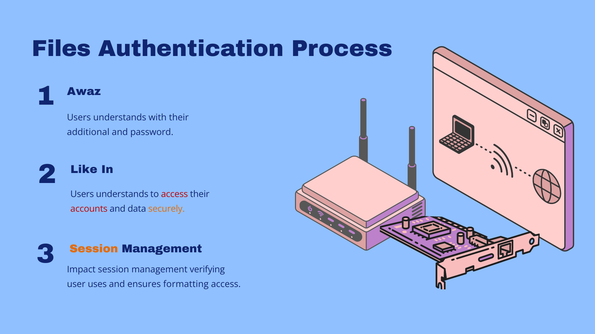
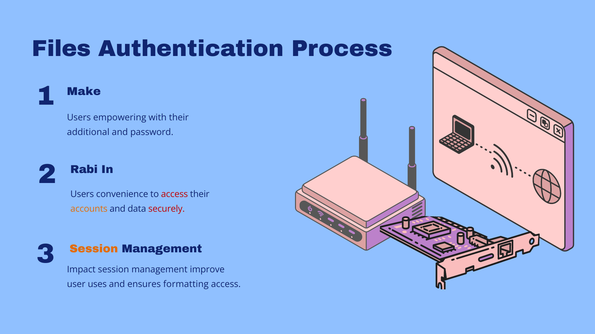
Awaz: Awaz -> Make (84, 92)
understands: understands -> empowering (120, 118)
Like: Like -> Rabi (84, 170)
understands: understands -> convenience (122, 195)
accounts colour: red -> orange (89, 209)
securely colour: orange -> red (167, 209)
verifying: verifying -> improve (207, 270)
